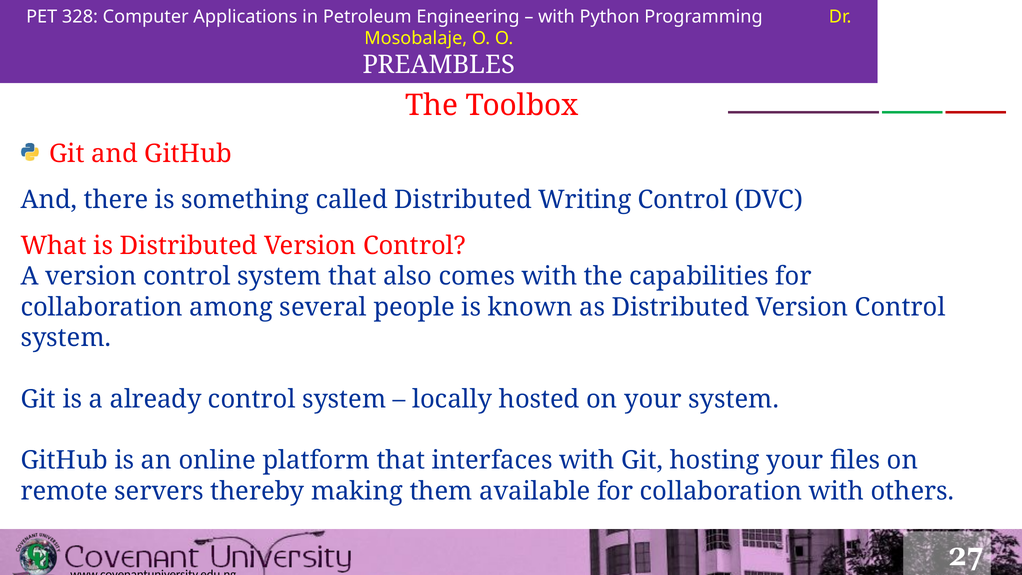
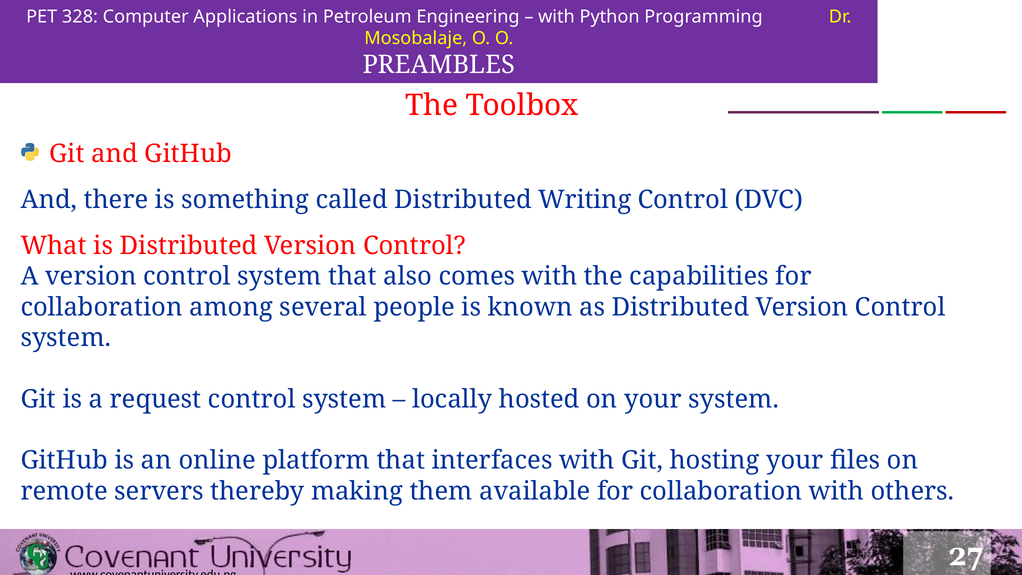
already: already -> request (156, 399)
